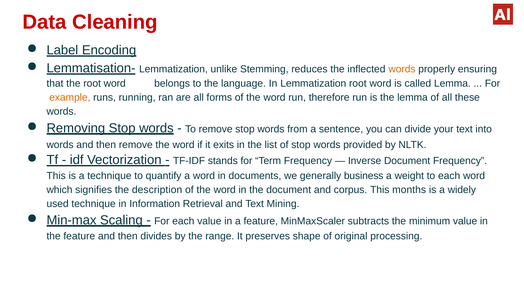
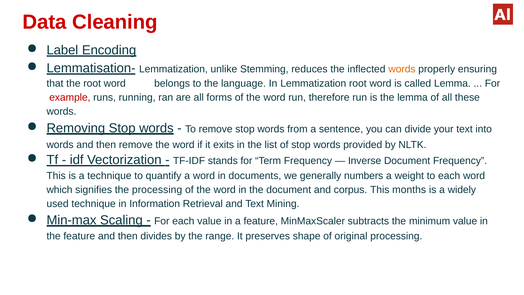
example colour: orange -> red (70, 97)
business: business -> numbers (364, 176)
the description: description -> processing (157, 190)
